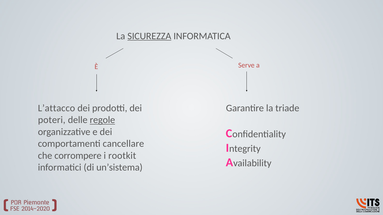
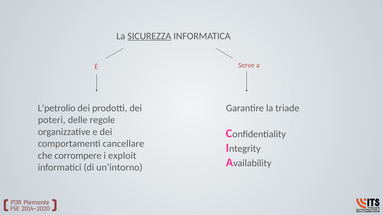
L’attacco: L’attacco -> L’petrolio (57, 108)
regole underline: present -> none (102, 120)
rootkit: rootkit -> exploit (122, 156)
un’sistema: un’sistema -> un’intorno (119, 168)
